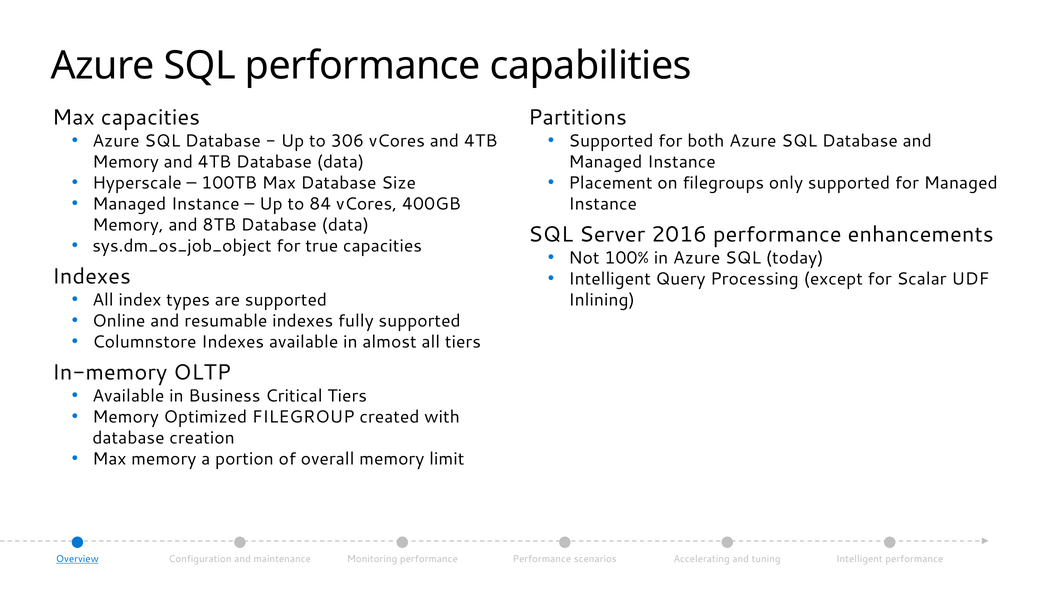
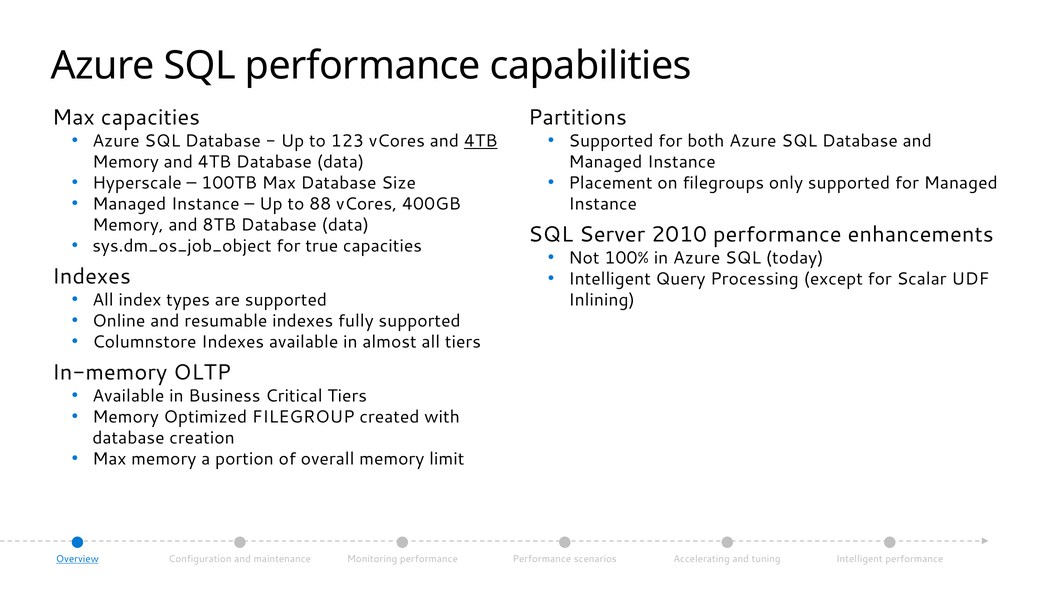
306: 306 -> 123 (347, 141)
4TB underline: none -> present (481, 141)
84: 84 -> 88 (320, 204)
2016: 2016 -> 2010 (679, 235)
